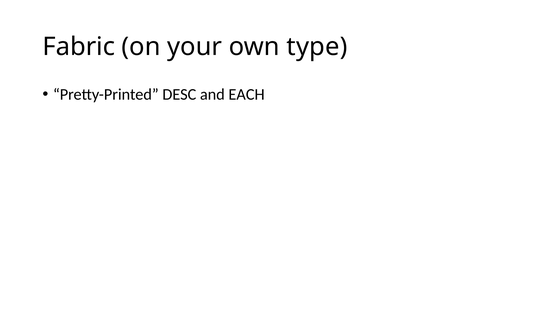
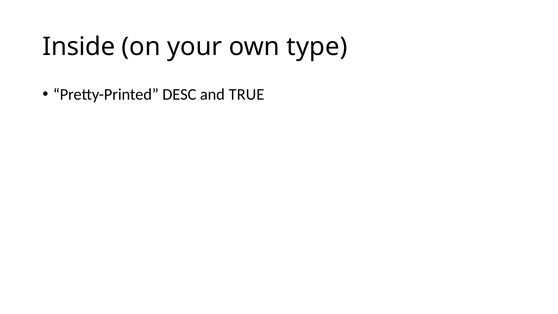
Fabric: Fabric -> Inside (79, 47)
EACH: EACH -> TRUE (247, 94)
